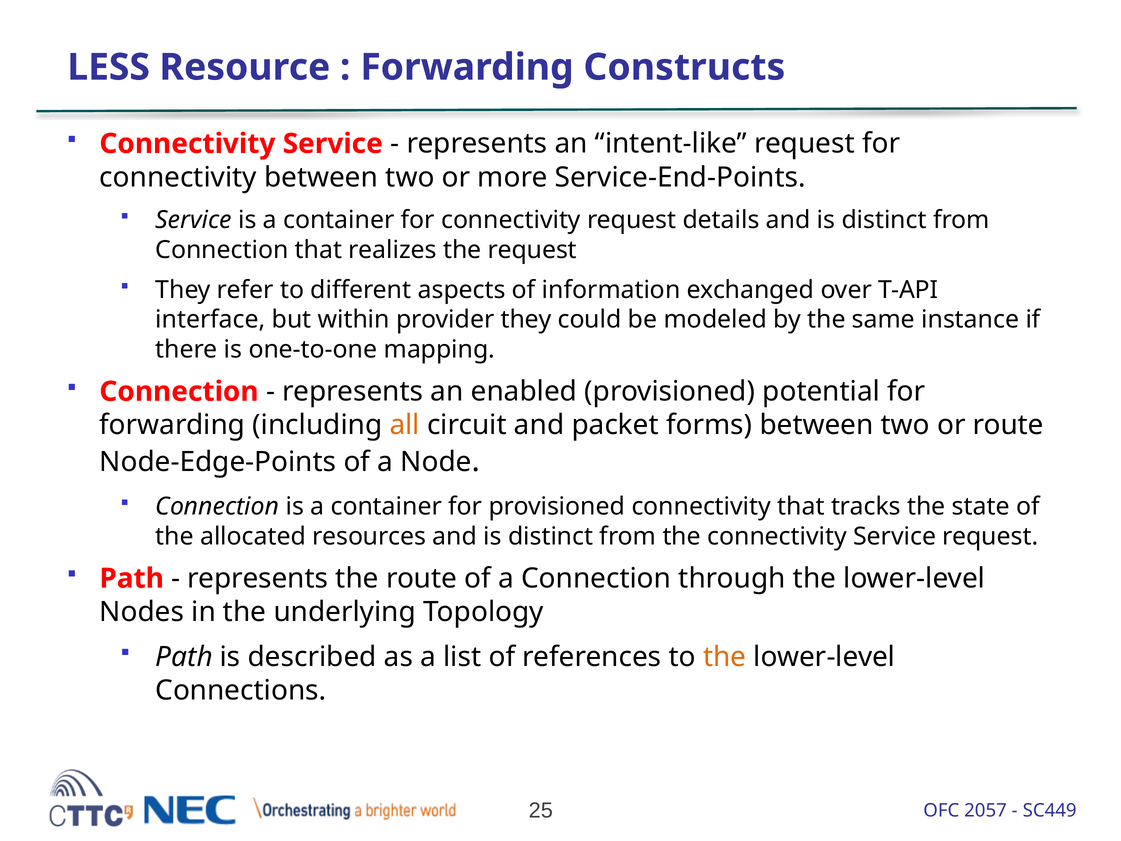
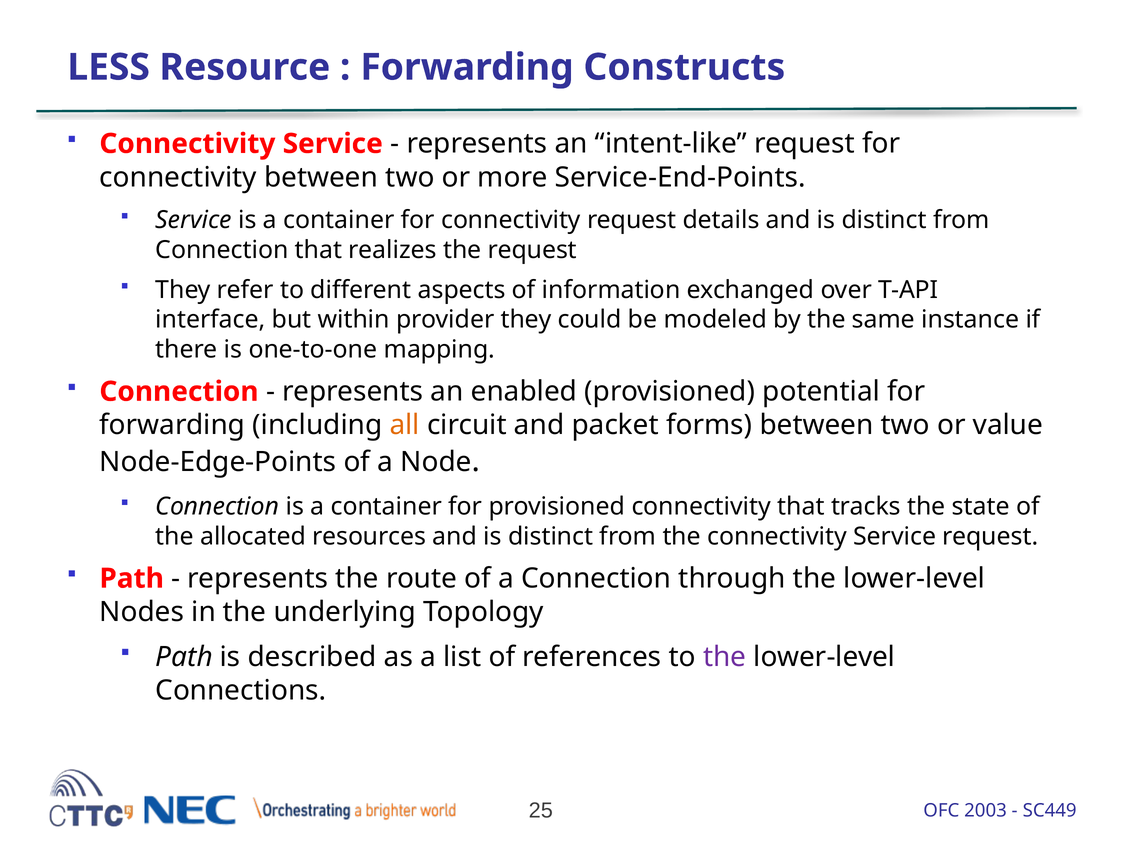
or route: route -> value (1008, 425)
the colour: orange -> purple (725, 657)
2057: 2057 -> 2003 (986, 810)
